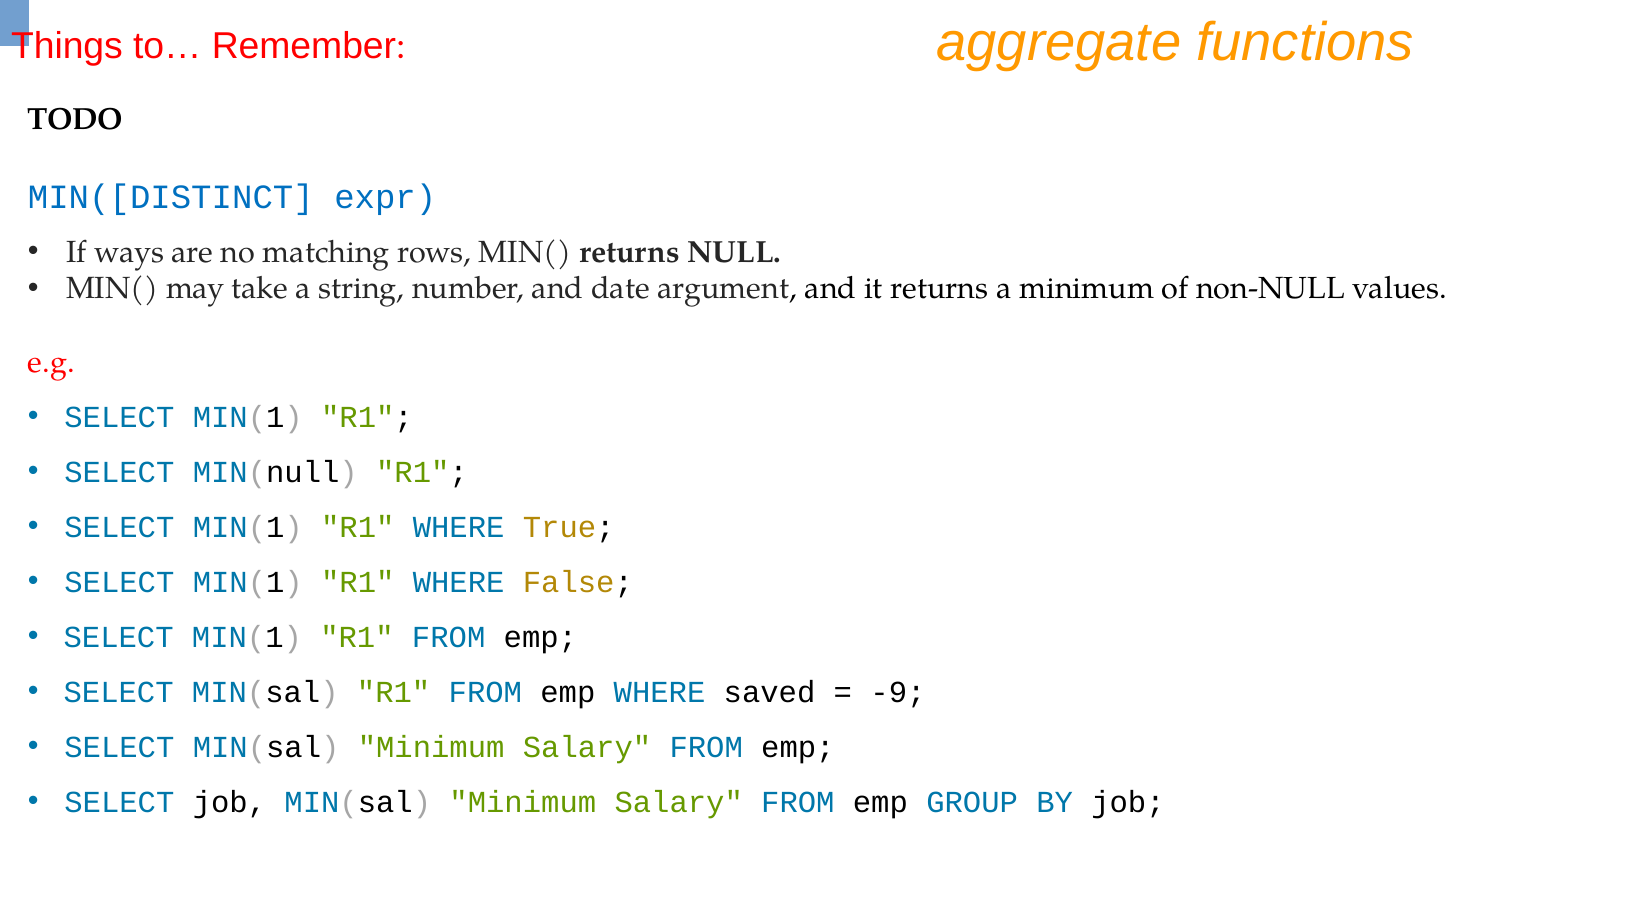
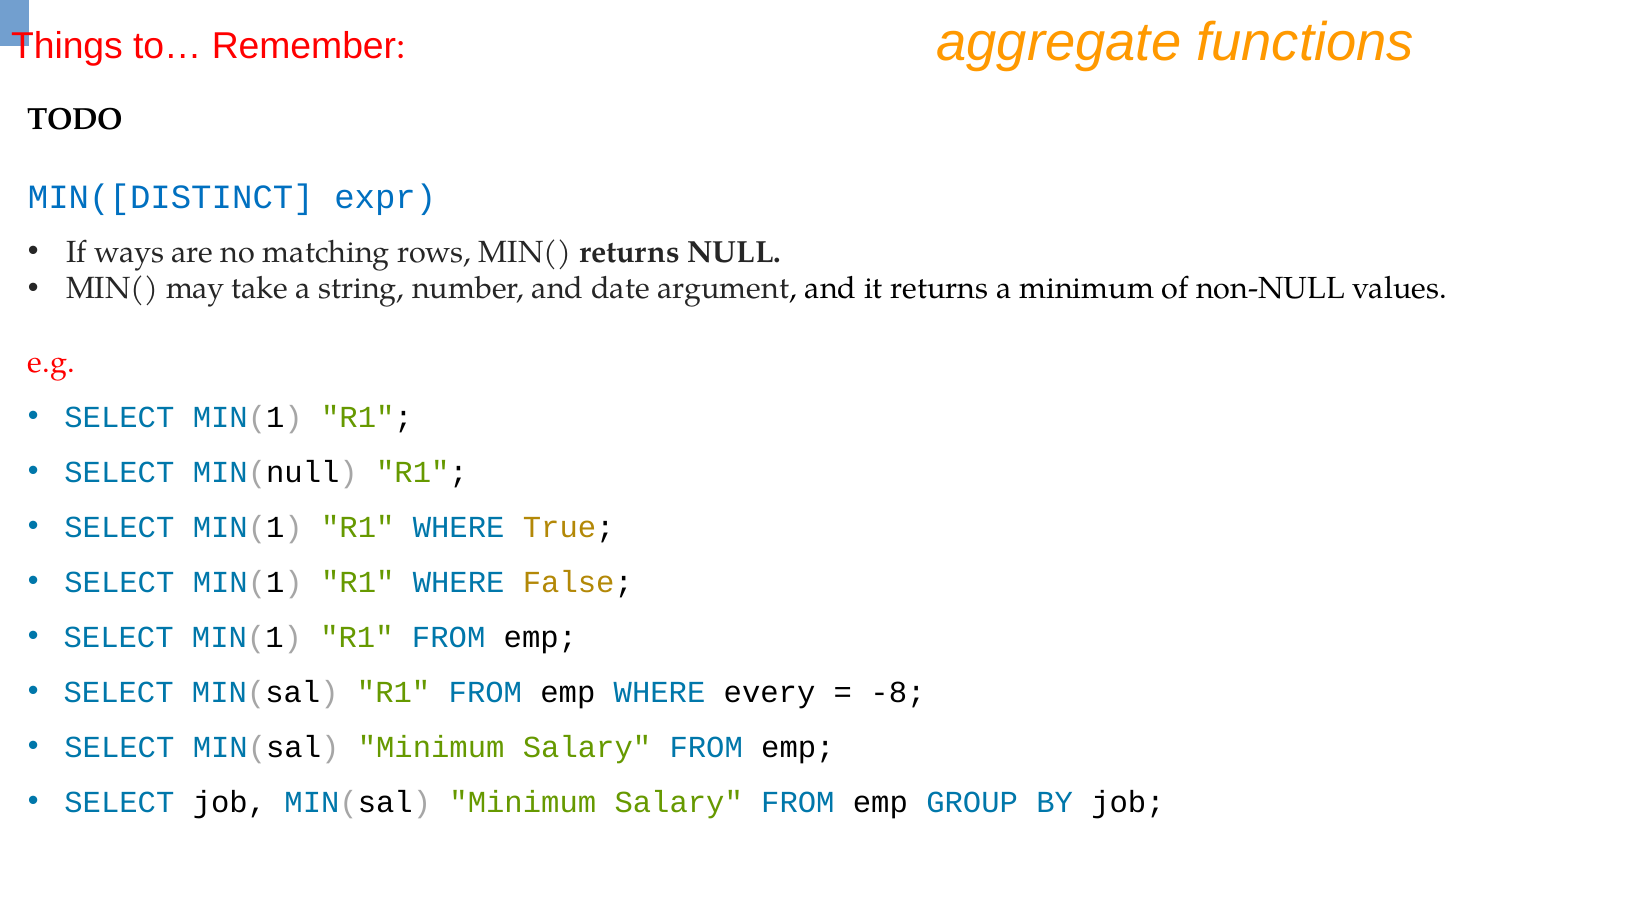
saved: saved -> every (770, 692)
-9: -9 -> -8 (898, 692)
